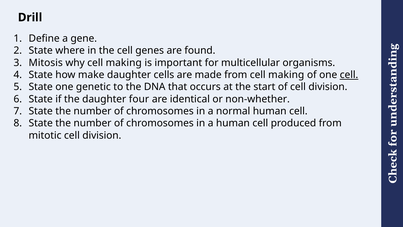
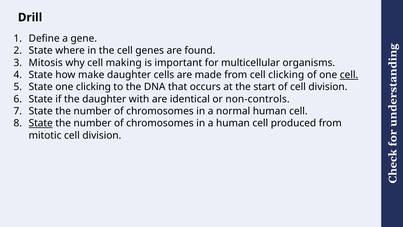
from cell making: making -> clicking (286, 75)
one genetic: genetic -> clicking (93, 87)
four: four -> with (139, 99)
non-whether: non-whether -> non-controls (258, 99)
State underline: none -> present (41, 123)
